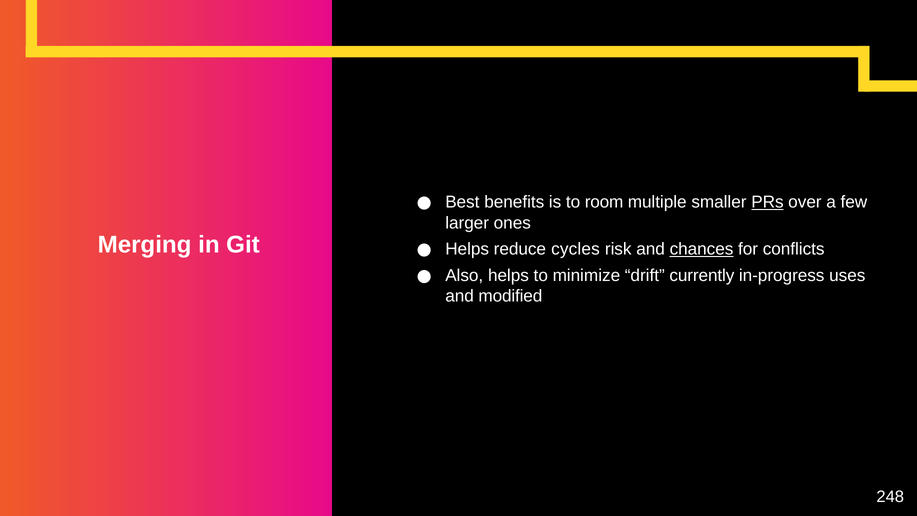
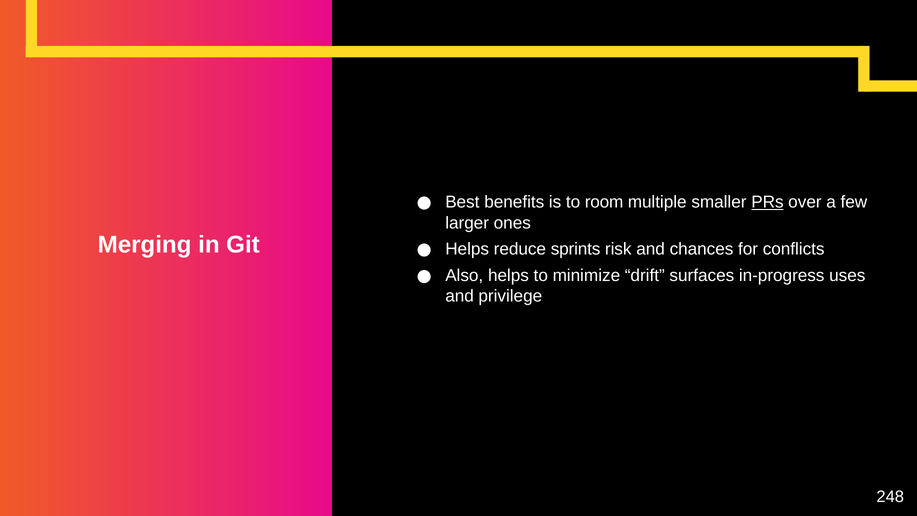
cycles: cycles -> sprints (576, 249)
chances underline: present -> none (702, 249)
currently: currently -> surfaces (702, 276)
modified: modified -> privilege (510, 296)
